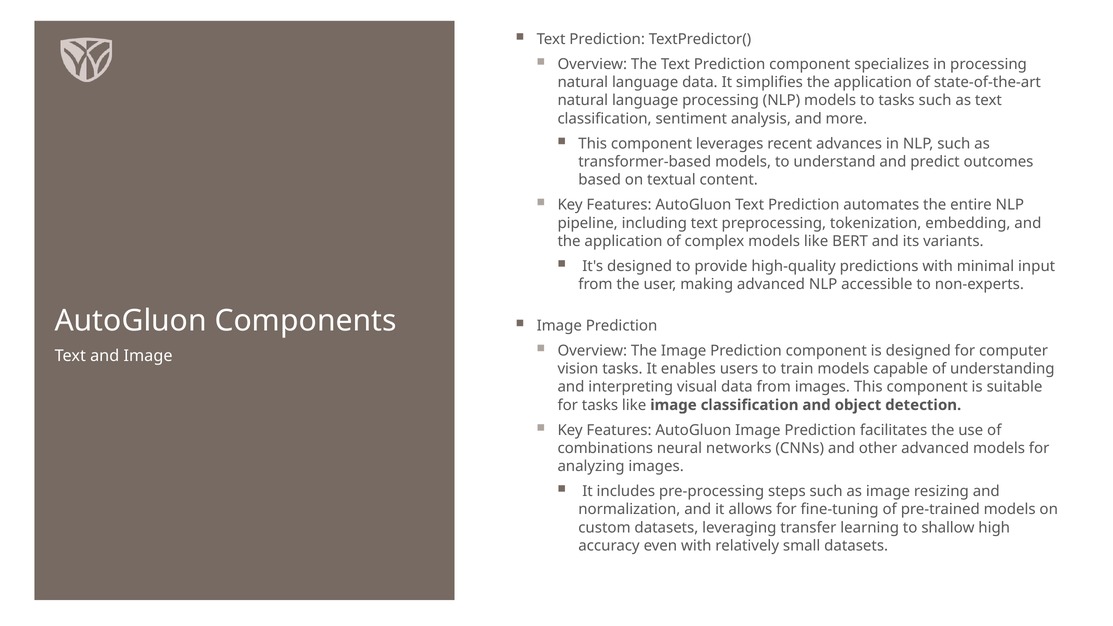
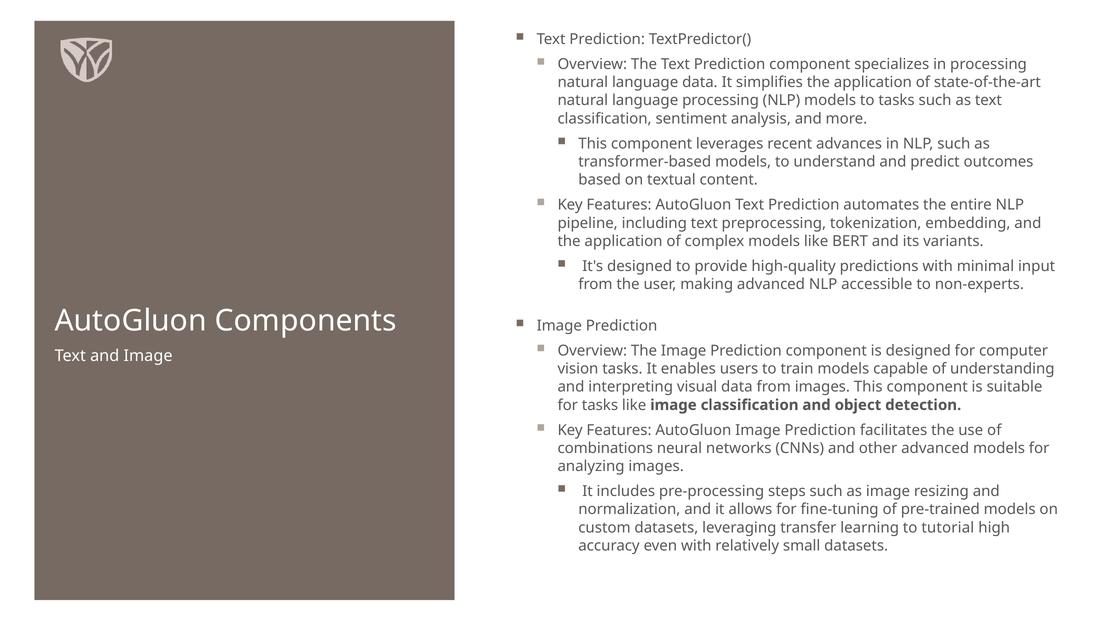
shallow: shallow -> tutorial (948, 528)
